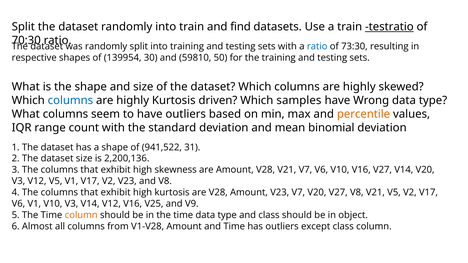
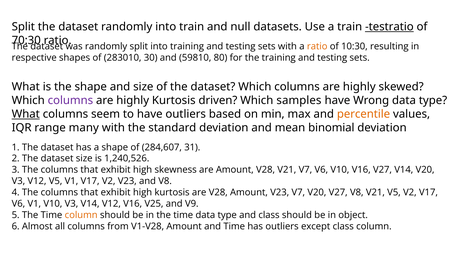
find: find -> null (240, 27)
ratio colour: blue -> orange (317, 46)
73:30: 73:30 -> 10:30 (354, 46)
139954: 139954 -> 283010 (123, 58)
50: 50 -> 80 (220, 58)
columns colour: blue -> purple (70, 100)
What underline: none -> present (26, 114)
count: count -> many (84, 128)
941,522: 941,522 -> 284,607 (162, 147)
2,200,136: 2,200,136 -> 1,240,526 (127, 159)
